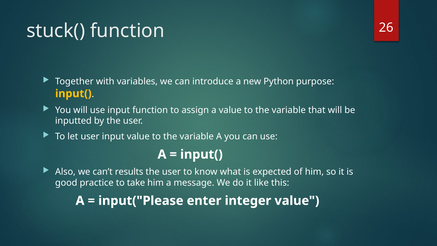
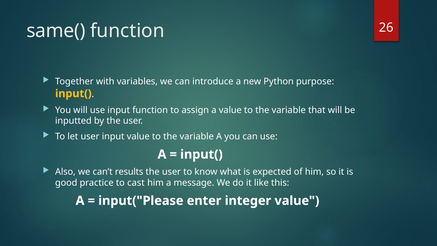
stuck(: stuck( -> same( (56, 31)
take: take -> cast (136, 183)
